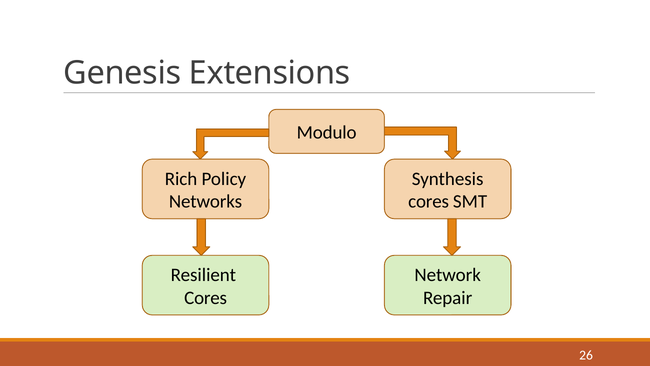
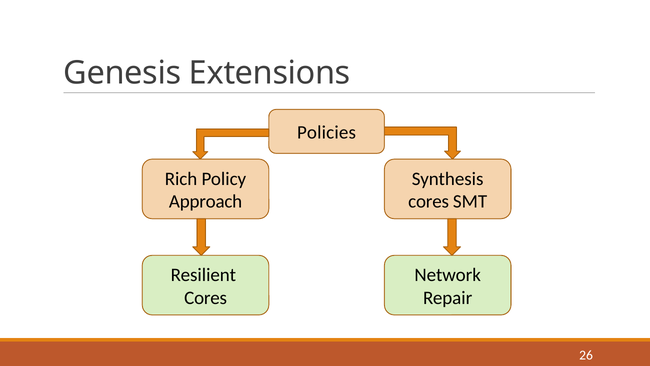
Modulo: Modulo -> Policies (326, 133)
Networks: Networks -> Approach (206, 201)
